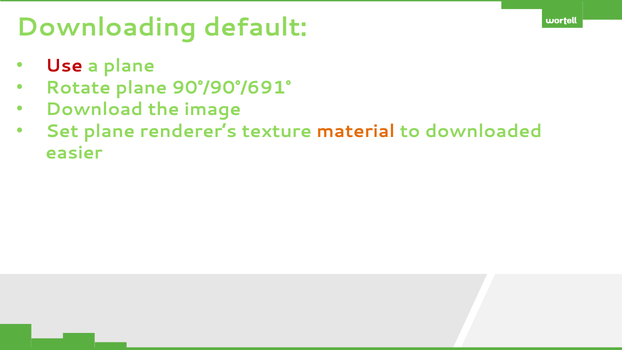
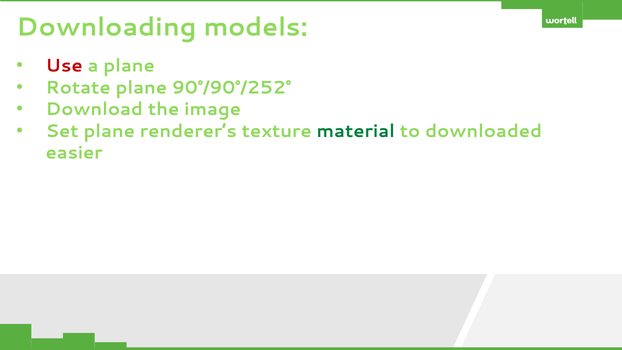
default: default -> models (256, 27)
90°/90°/691°: 90°/90°/691° -> 90°/90°/252° (231, 87)
material colour: orange -> green (356, 131)
